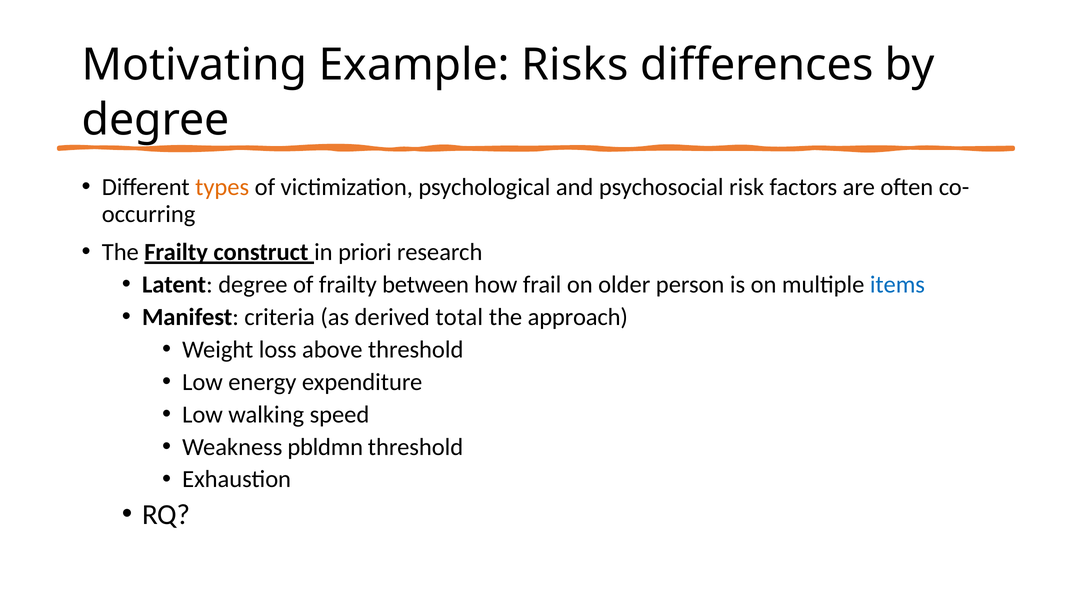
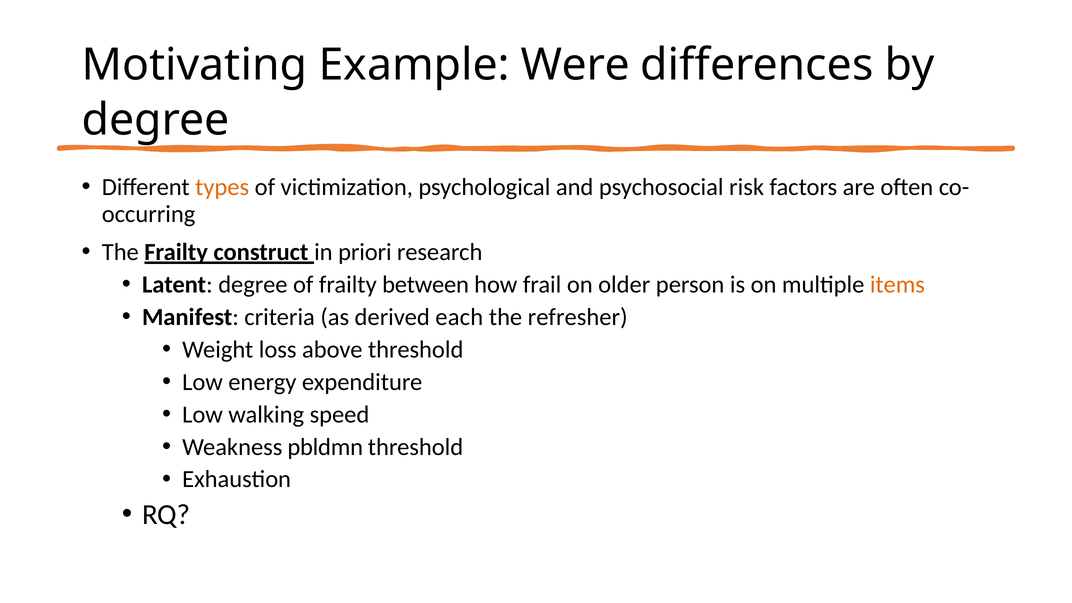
Risks: Risks -> Were (575, 65)
items colour: blue -> orange (897, 285)
total: total -> each (459, 317)
approach: approach -> refresher (578, 317)
